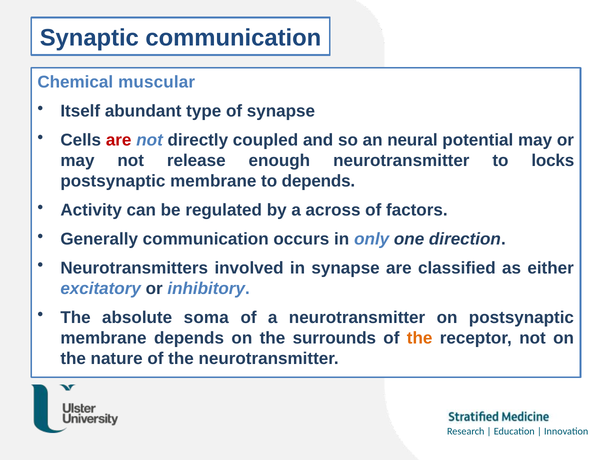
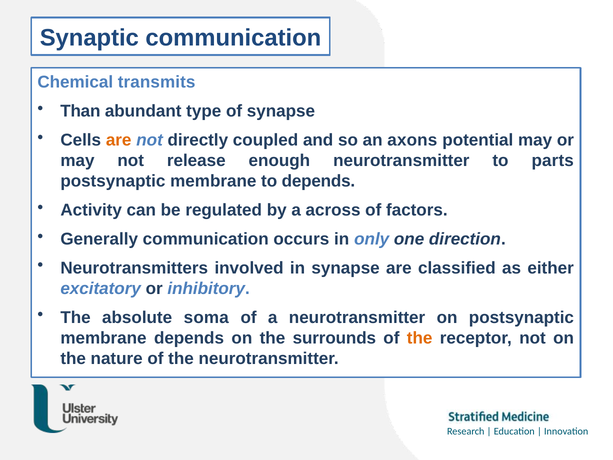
muscular: muscular -> transmits (157, 82)
Itself: Itself -> Than (80, 111)
are colour: red -> orange (119, 140)
neural: neural -> axons (412, 140)
locks: locks -> parts (553, 161)
